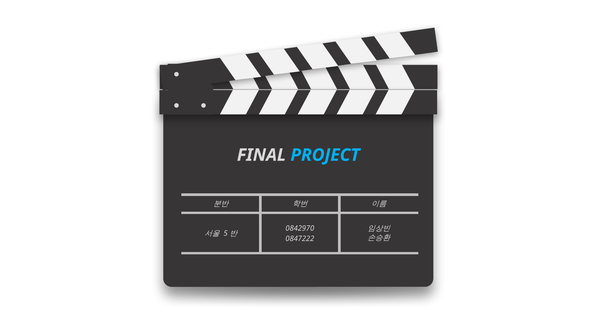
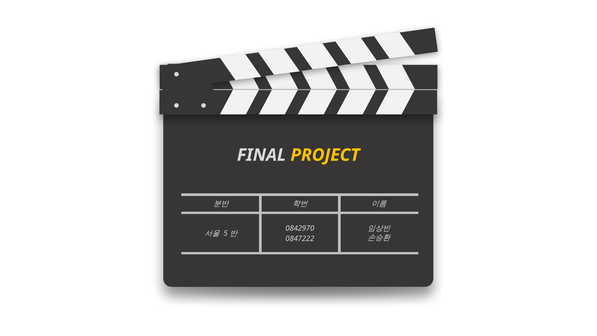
PROJECT colour: light blue -> yellow (325, 155)
